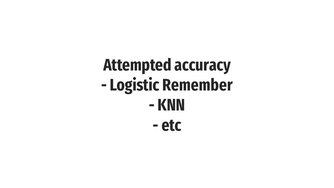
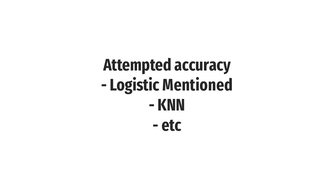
Remember: Remember -> Mentioned (198, 85)
